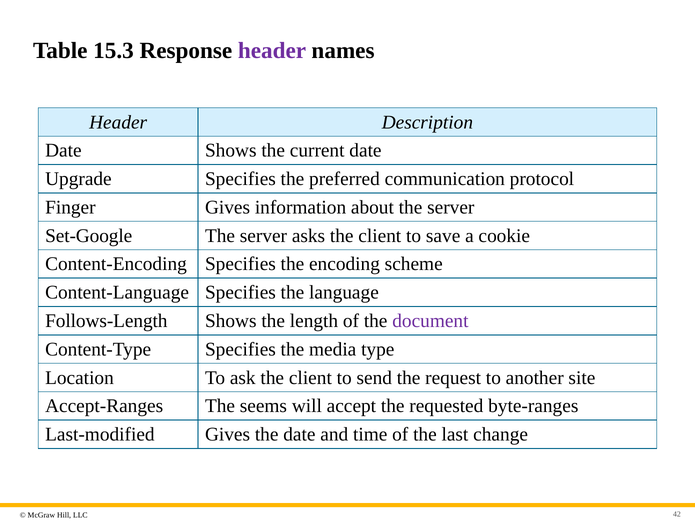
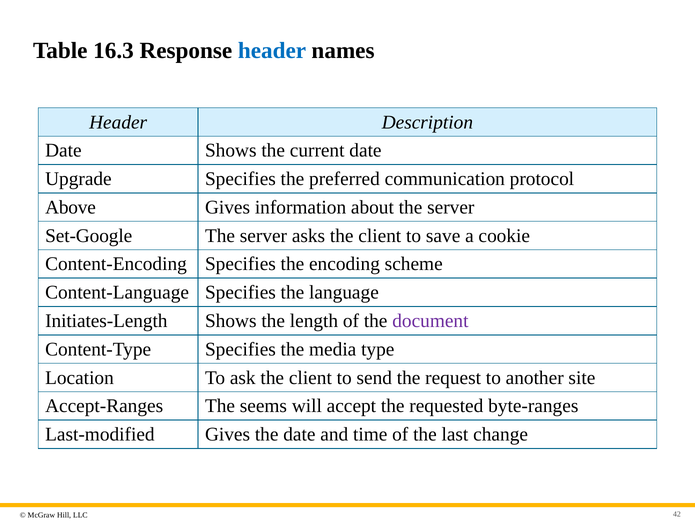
15.3: 15.3 -> 16.3 (114, 51)
header colour: purple -> blue (272, 51)
Finger: Finger -> Above (70, 207)
Follows-Length: Follows-Length -> Initiates-Length (106, 321)
